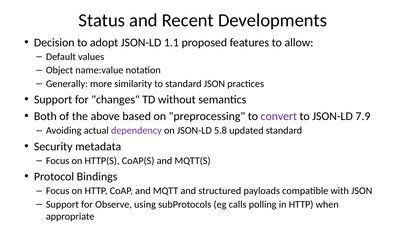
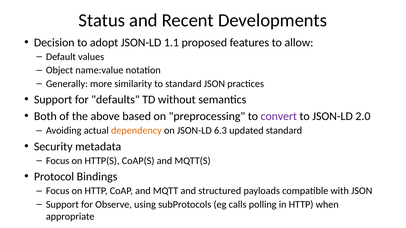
changes: changes -> defaults (115, 100)
7.9: 7.9 -> 2.0 (363, 116)
dependency colour: purple -> orange (136, 131)
5.8: 5.8 -> 6.3 (220, 131)
